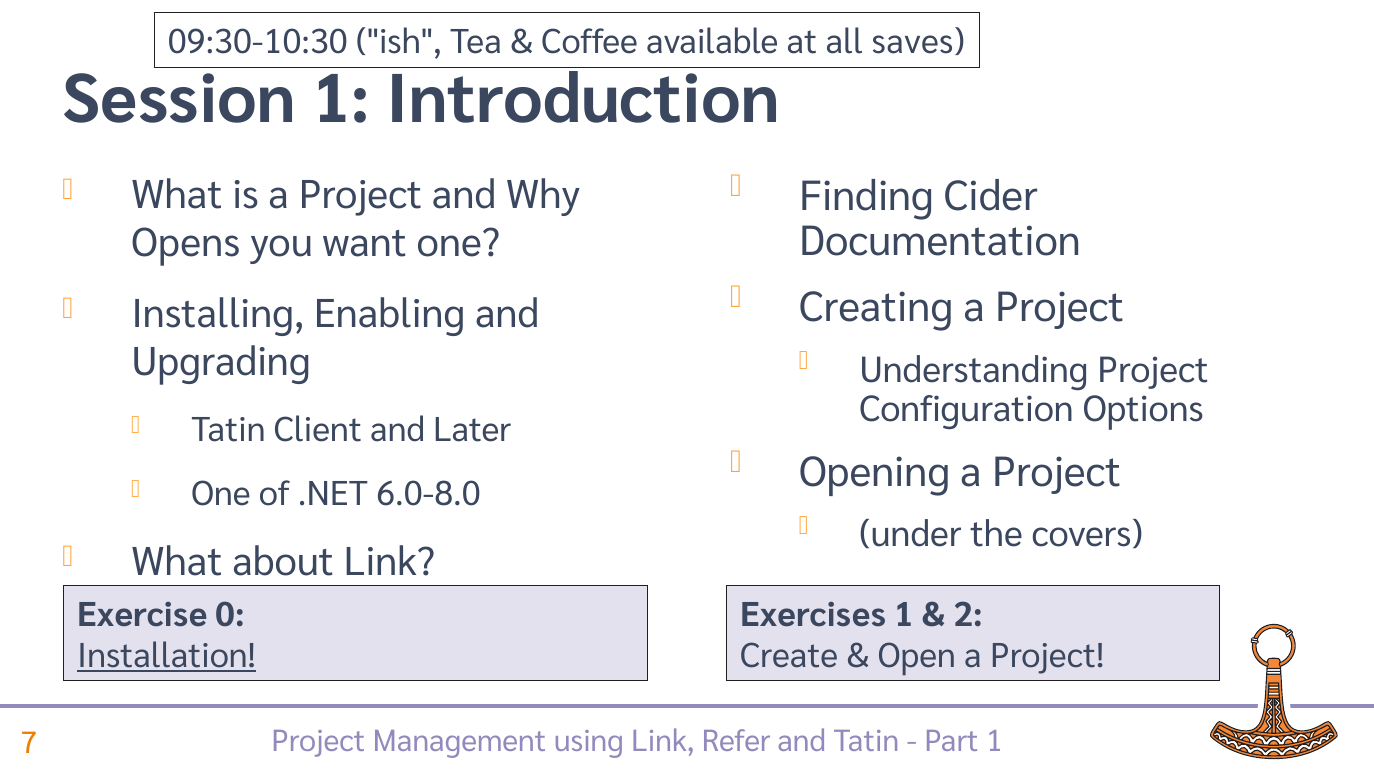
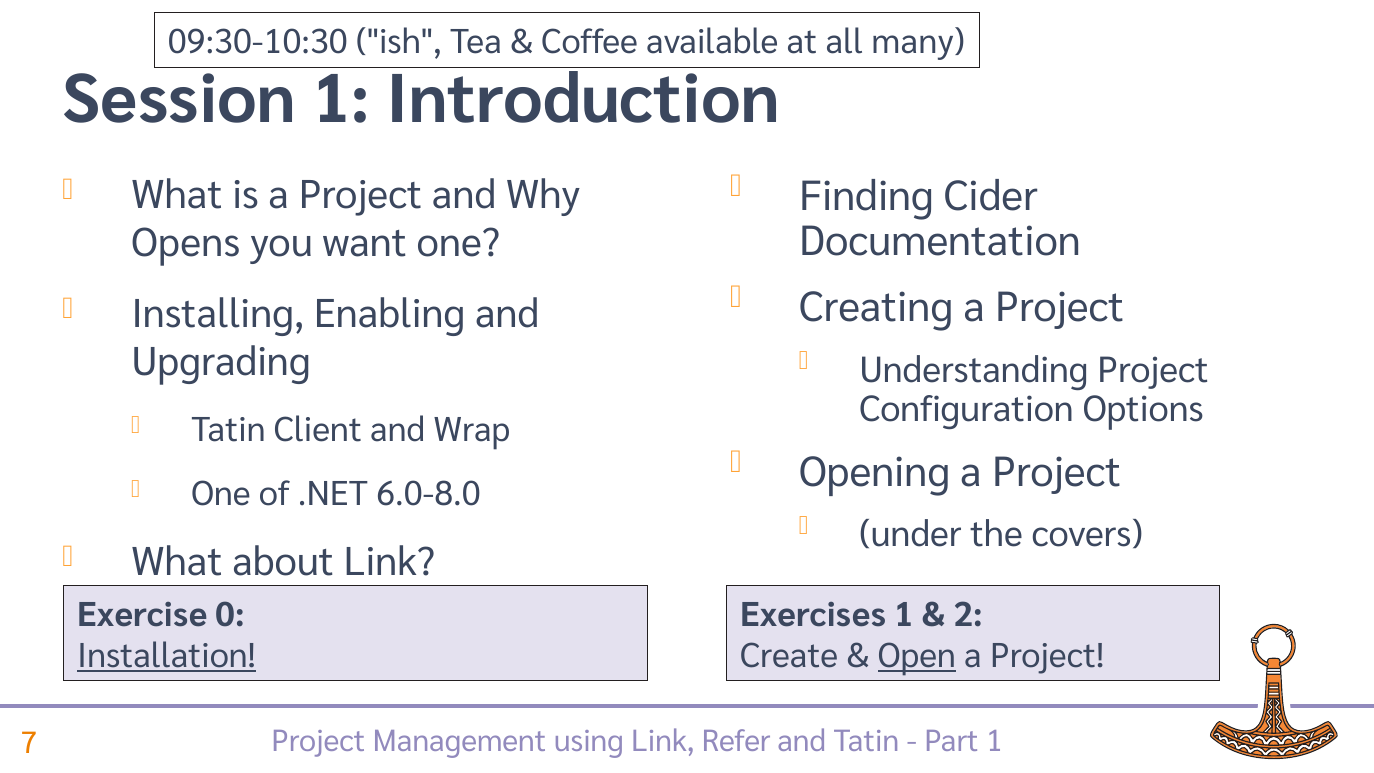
saves: saves -> many (918, 42)
Later: Later -> Wrap (472, 430)
Open underline: none -> present (917, 656)
